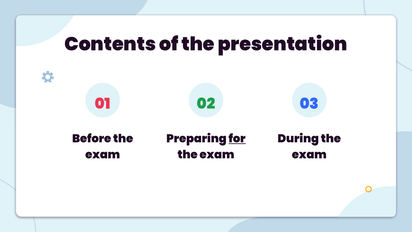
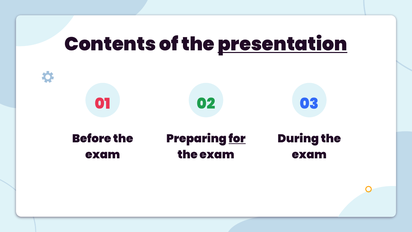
presentation underline: none -> present (283, 44)
